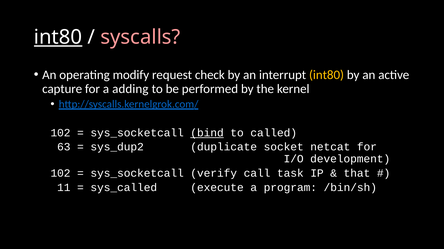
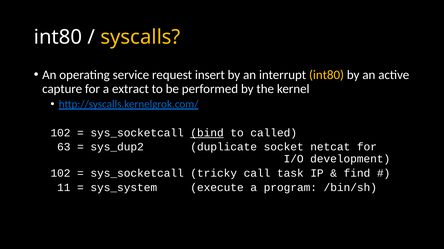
int80 underline: present -> none (58, 37)
syscalls colour: pink -> yellow (140, 37)
modify: modify -> service (131, 75)
check: check -> insert (210, 75)
adding: adding -> extract (130, 89)
verify: verify -> tricky (214, 174)
that: that -> find (357, 174)
sys_called: sys_called -> sys_system (124, 188)
